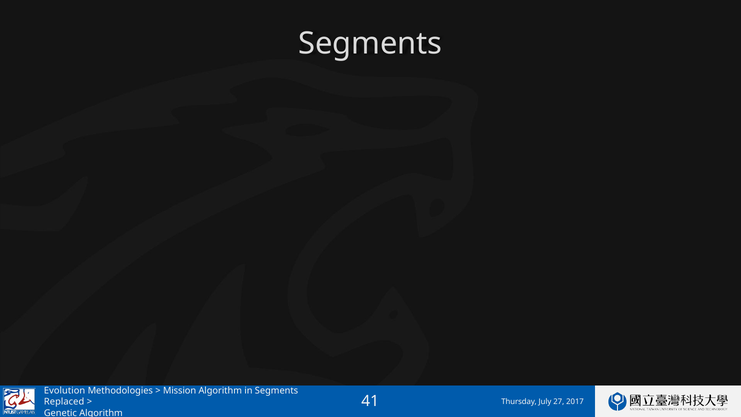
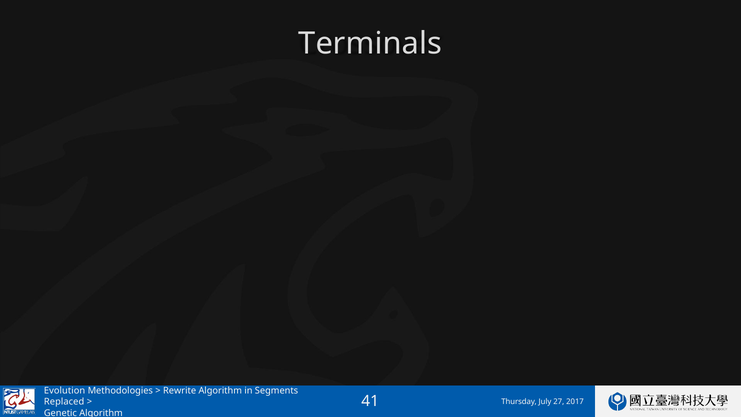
Segments: Segments -> Terminals (370, 43)
Mission: Mission -> Rewrite (180, 391)
